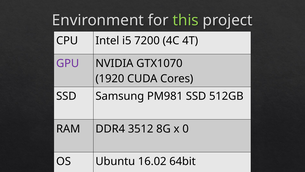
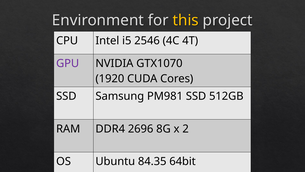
this colour: light green -> yellow (186, 20)
7200: 7200 -> 2546 (147, 41)
3512: 3512 -> 2696 (141, 129)
0: 0 -> 2 (186, 129)
16.02: 16.02 -> 84.35 (152, 161)
